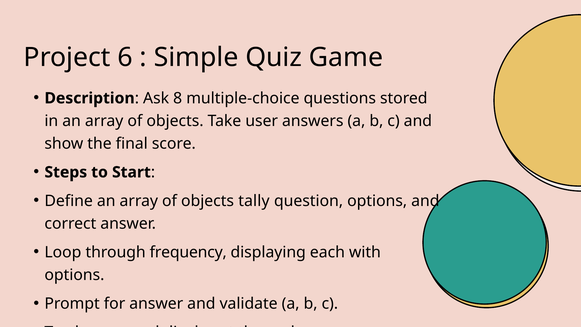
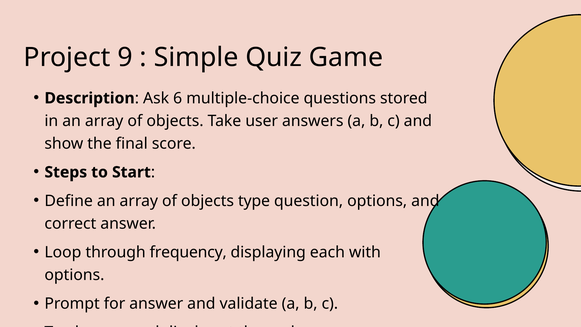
6: 6 -> 9 (125, 57)
8: 8 -> 6 (178, 98)
tally: tally -> type (254, 201)
